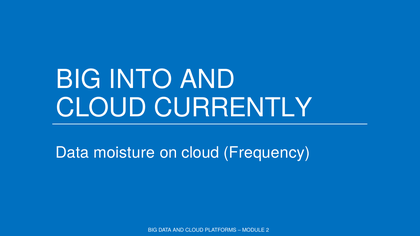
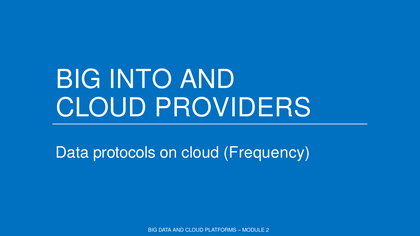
CURRENTLY: CURRENTLY -> PROVIDERS (233, 108)
moisture: moisture -> protocols (124, 153)
